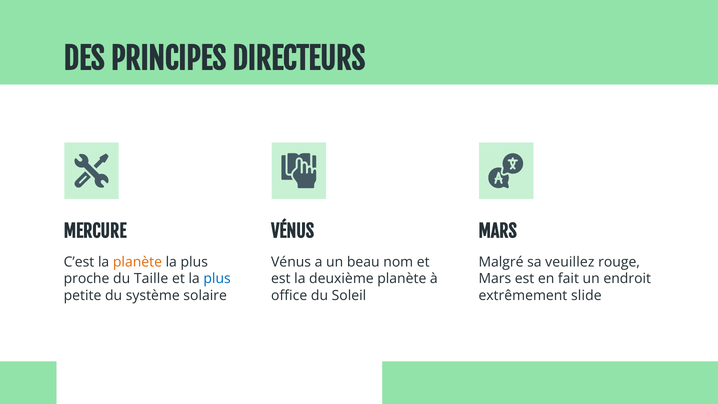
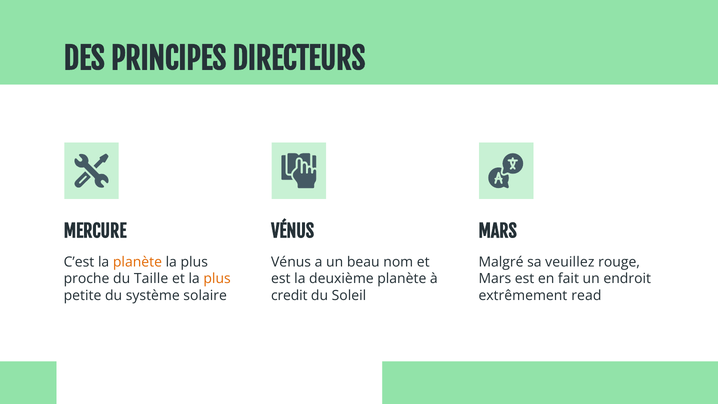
plus colour: blue -> orange (217, 279)
office: office -> credit (289, 296)
slide: slide -> read (586, 296)
